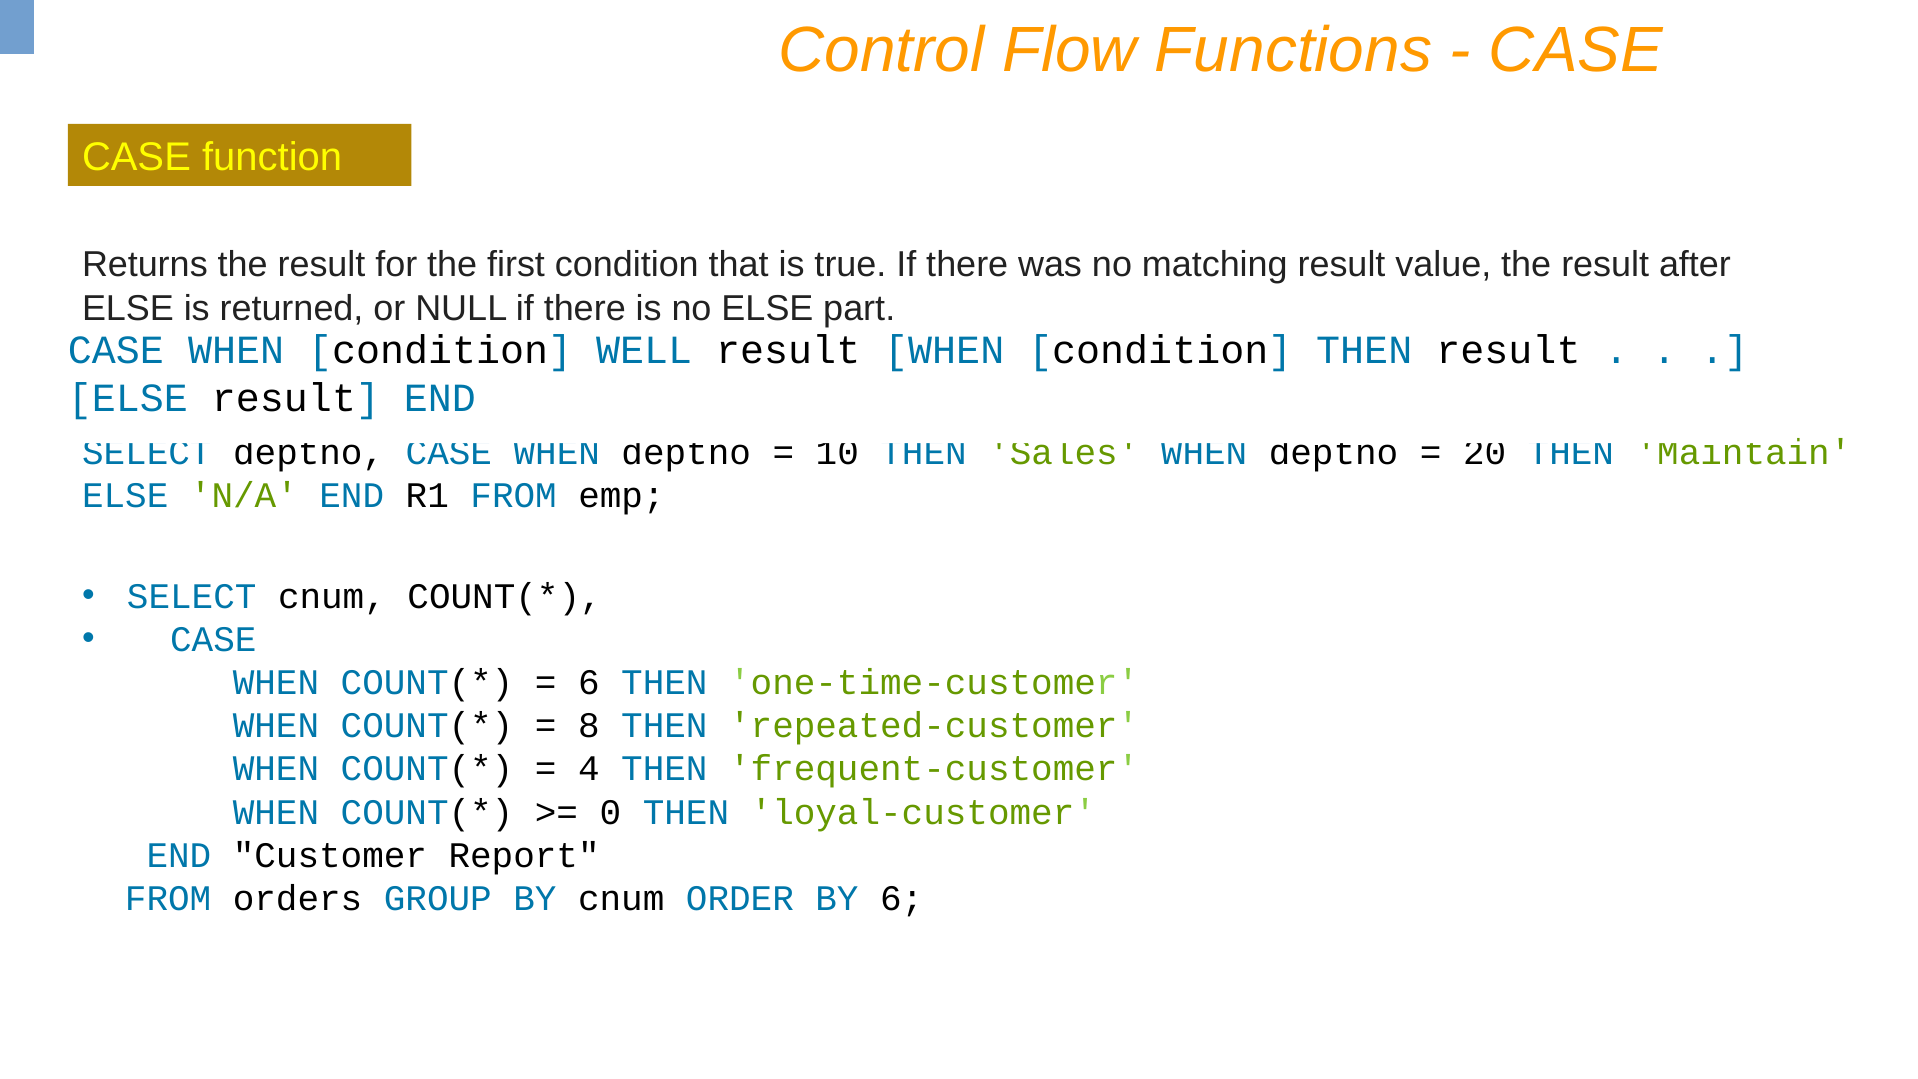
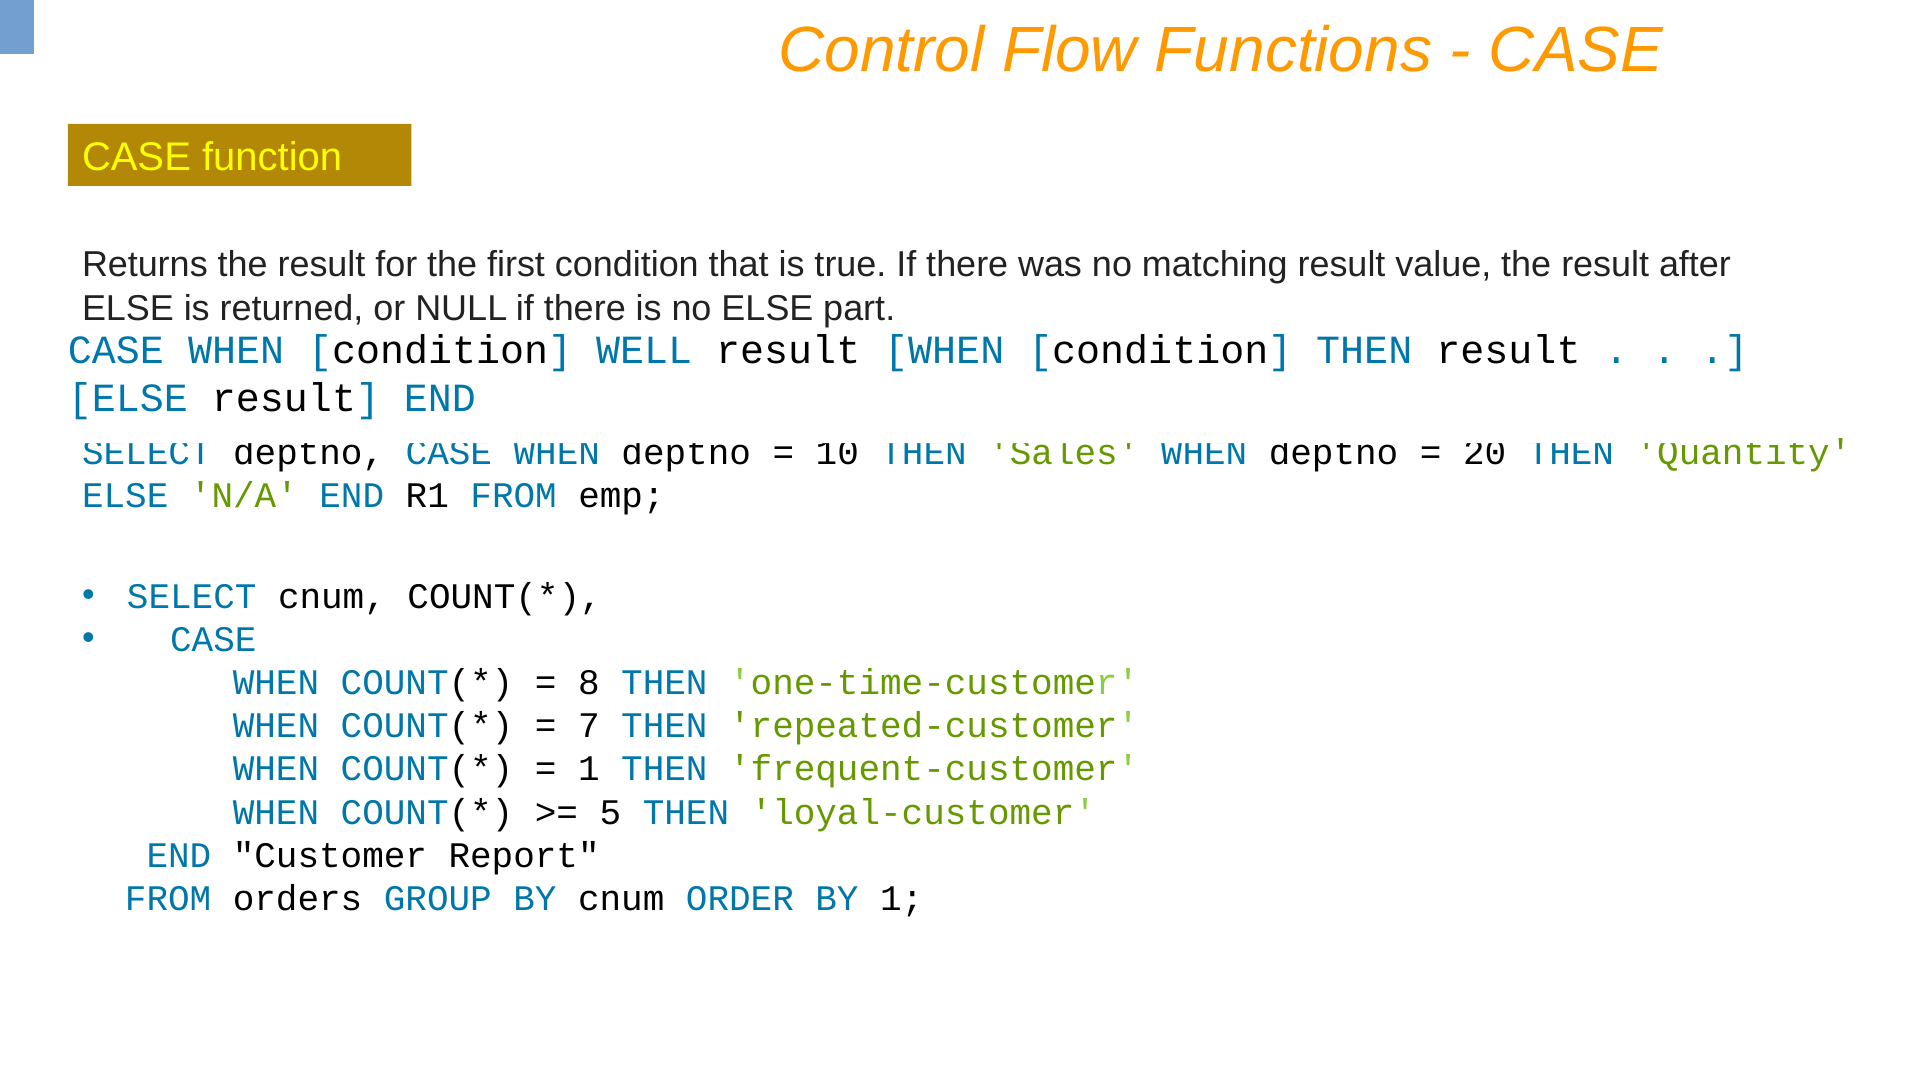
Maintain: Maintain -> Quantity (1744, 452)
6: 6 -> 8 (589, 683)
8: 8 -> 7 (589, 726)
4: 4 -> 1 (589, 769)
0: 0 -> 5 (610, 812)
BY 6: 6 -> 1 (902, 898)
